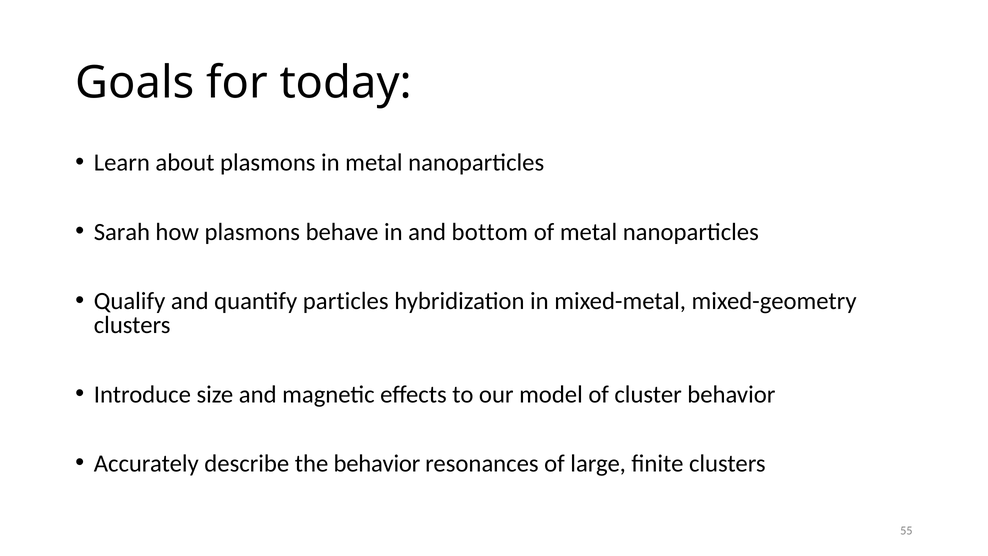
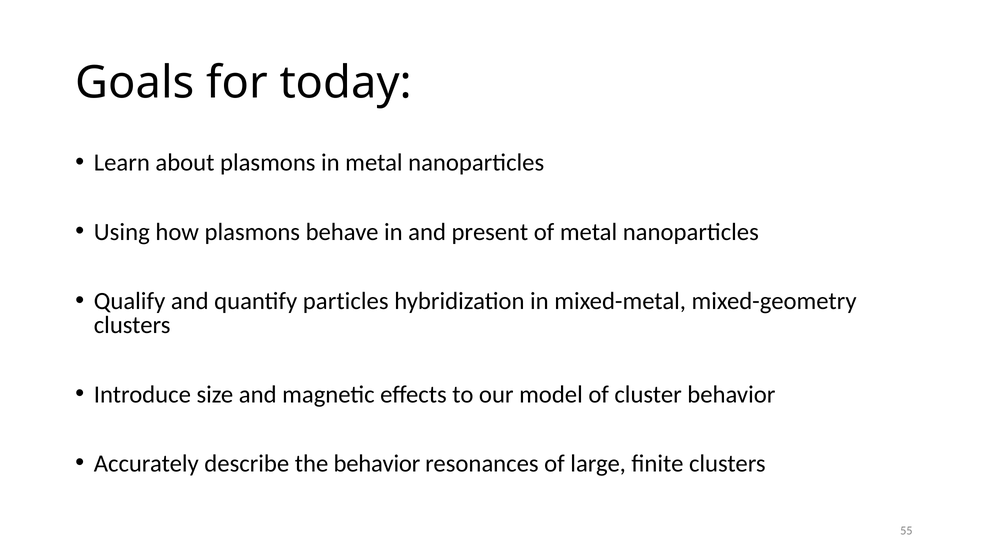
Sarah: Sarah -> Using (122, 232)
bottom: bottom -> present (490, 232)
